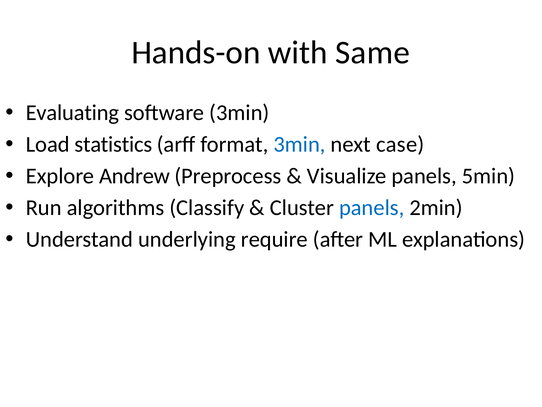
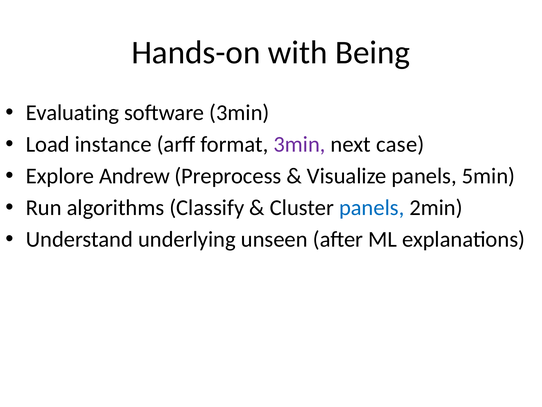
Same: Same -> Being (373, 52)
statistics: statistics -> instance (113, 144)
3min colour: blue -> purple (299, 144)
require: require -> unseen (274, 239)
